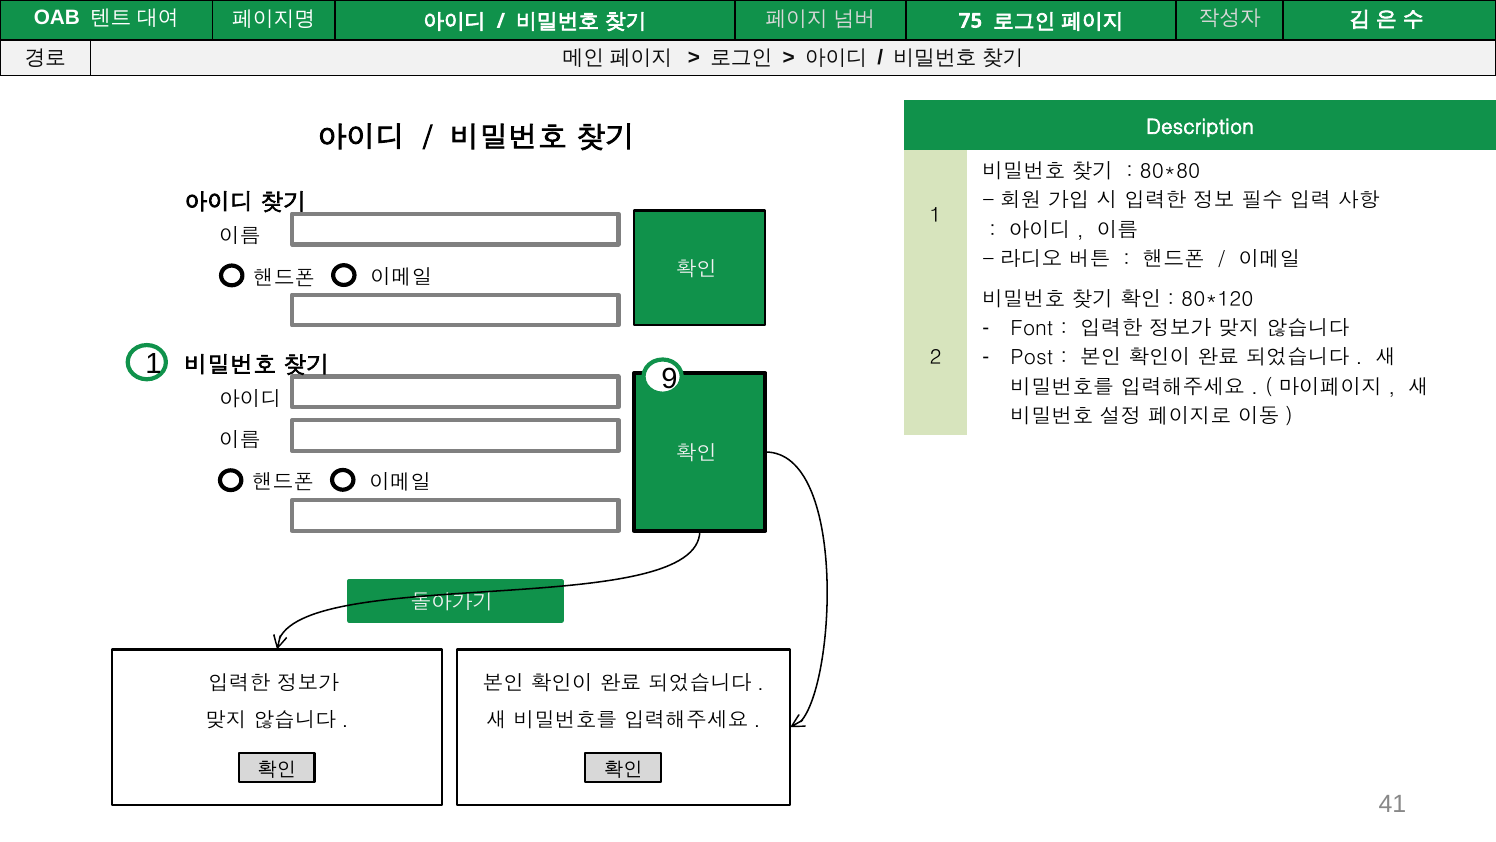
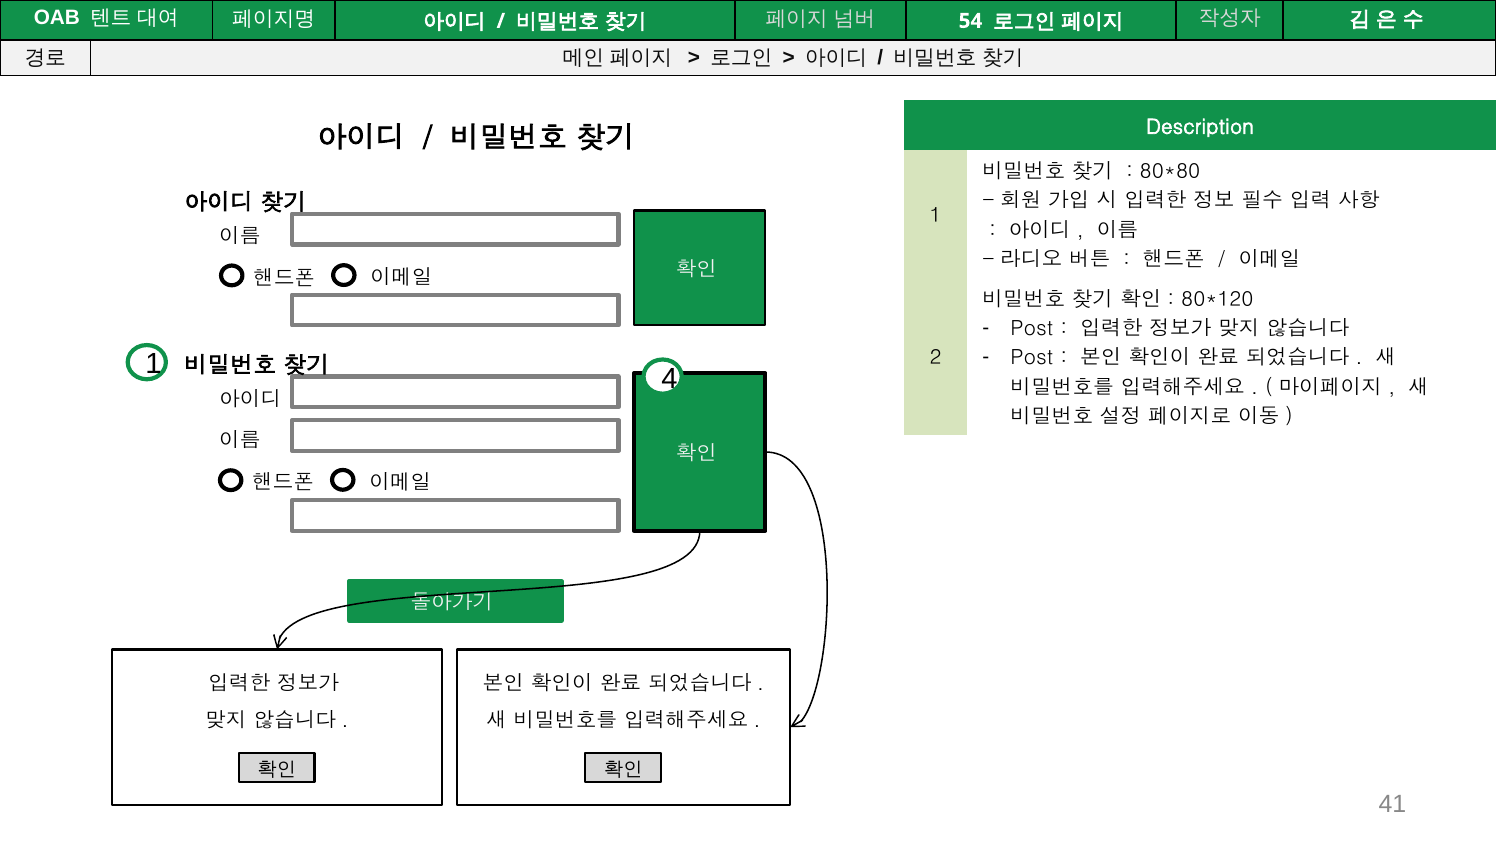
75: 75 -> 54 (970, 21)
Font: Font -> Post (1032, 329)
9: 9 -> 4 (669, 378)
